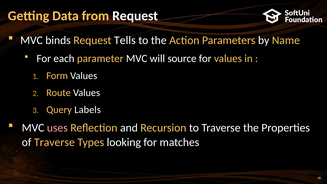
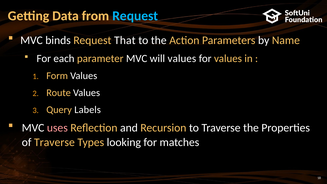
Request colour: white -> light blue (135, 16)
Tells: Tells -> That (125, 40)
will source: source -> values (182, 58)
